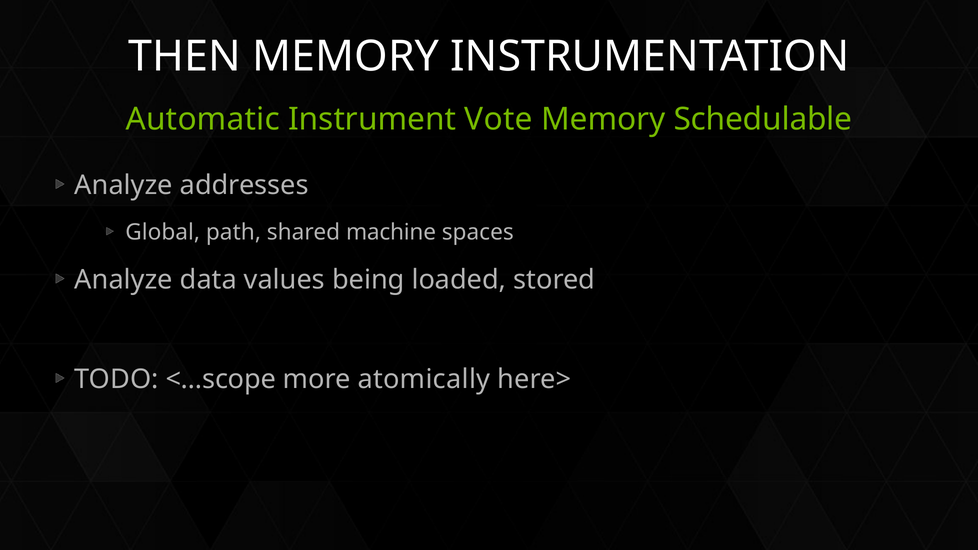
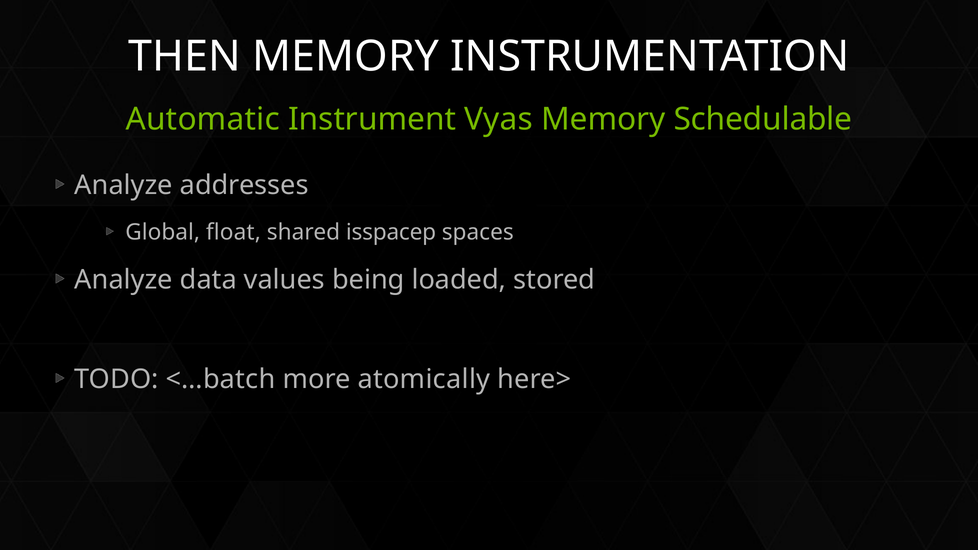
Vote: Vote -> Vyas (499, 119)
path: path -> float (233, 232)
machine: machine -> isspacep (391, 232)
<…scope: <…scope -> <…batch (221, 379)
